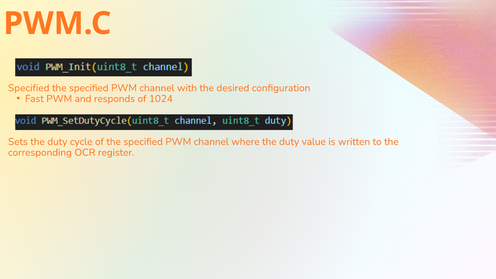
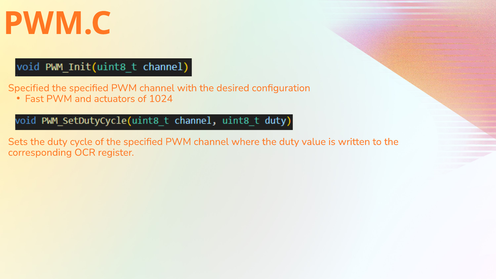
responds: responds -> actuators (115, 99)
